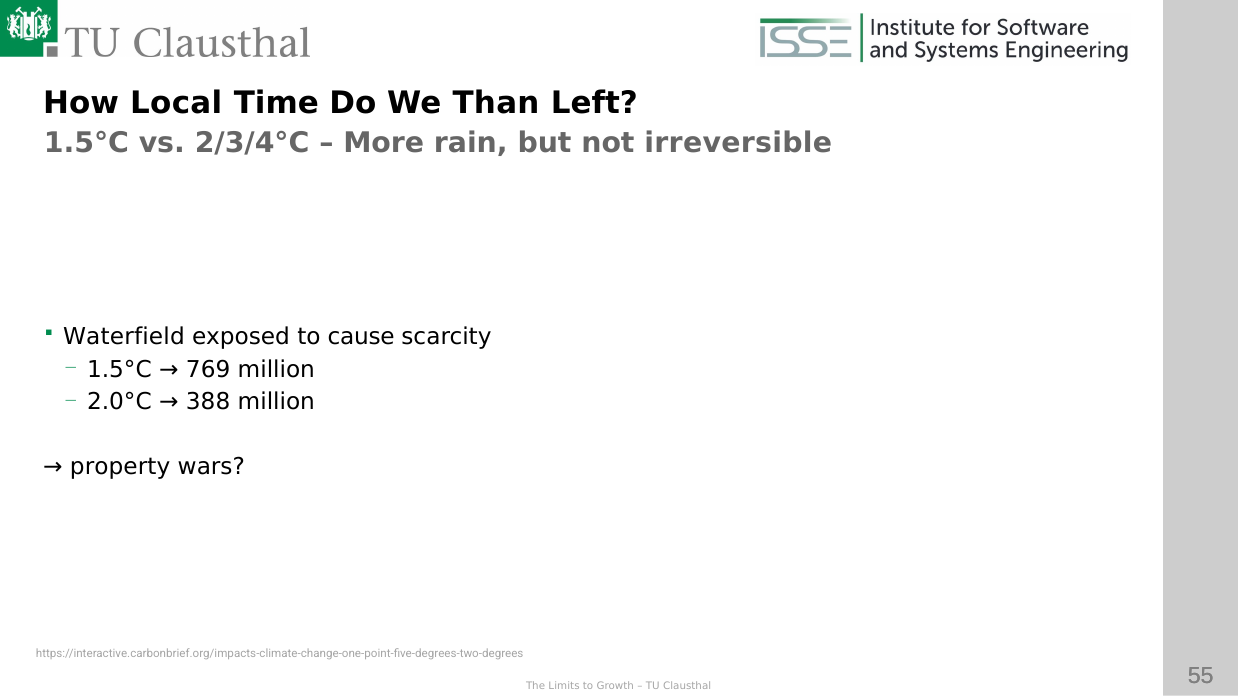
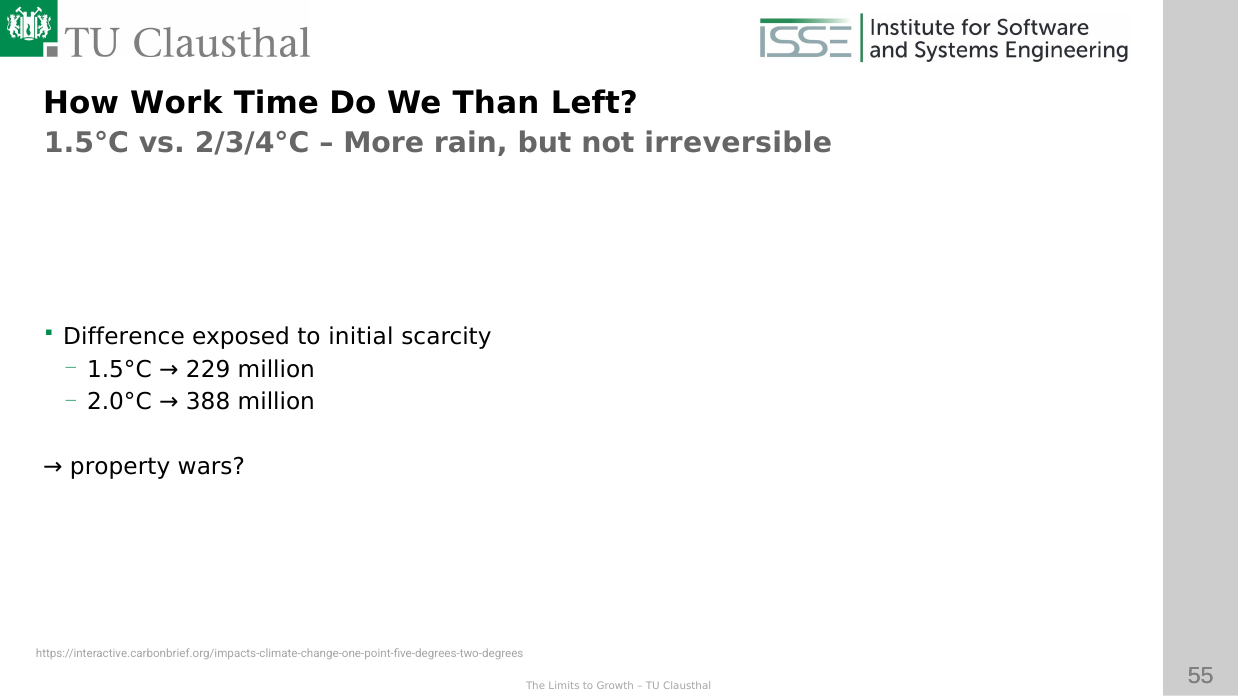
Local: Local -> Work (176, 103)
Waterfield: Waterfield -> Difference (124, 337)
cause: cause -> initial (361, 337)
769: 769 -> 229 (208, 370)
